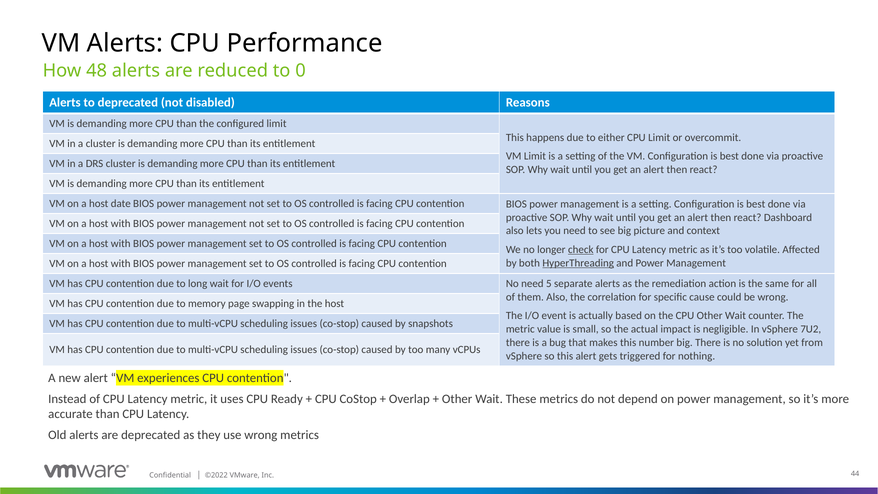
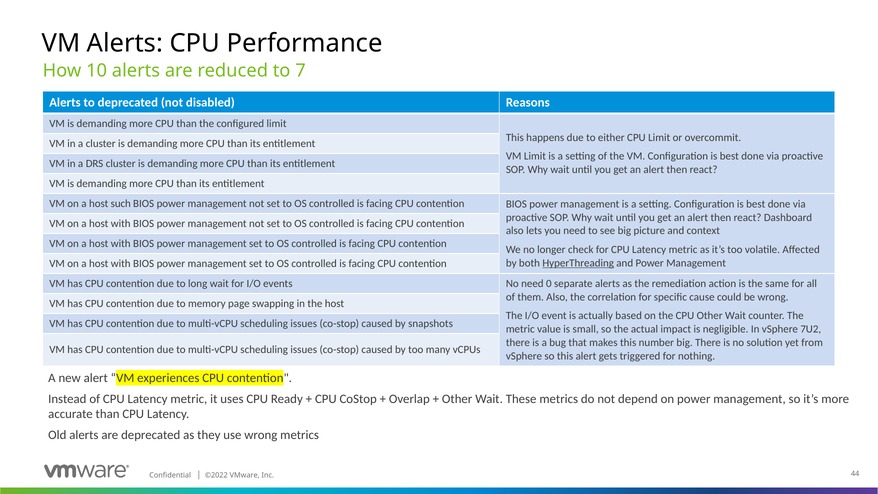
48: 48 -> 10 (97, 71)
0: 0 -> 7 (301, 71)
date: date -> such (121, 203)
check underline: present -> none (581, 250)
5: 5 -> 0 (549, 283)
